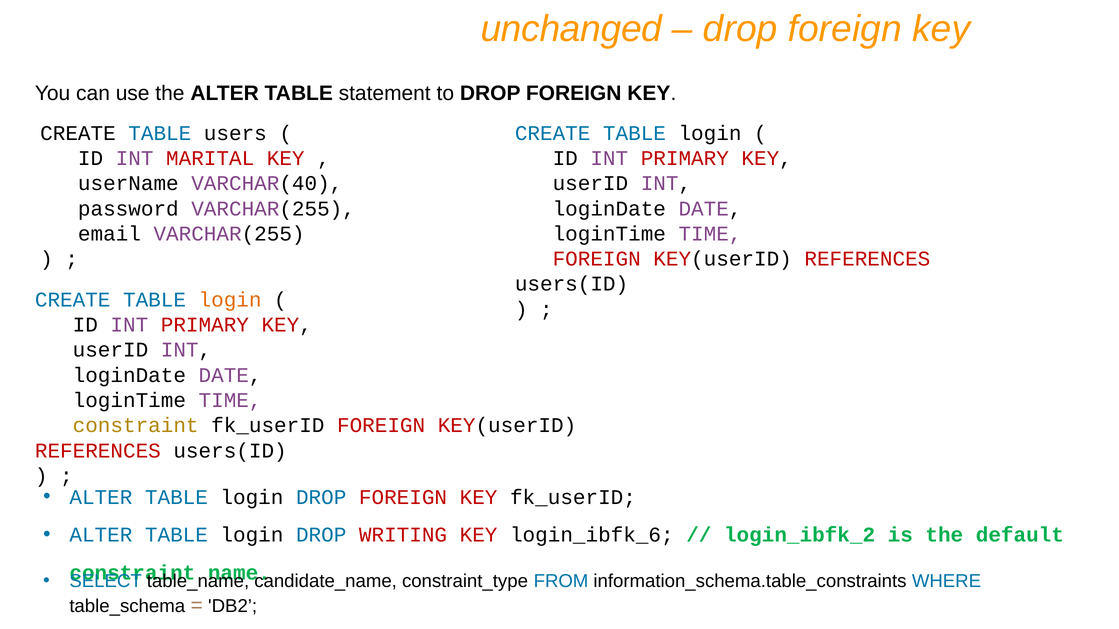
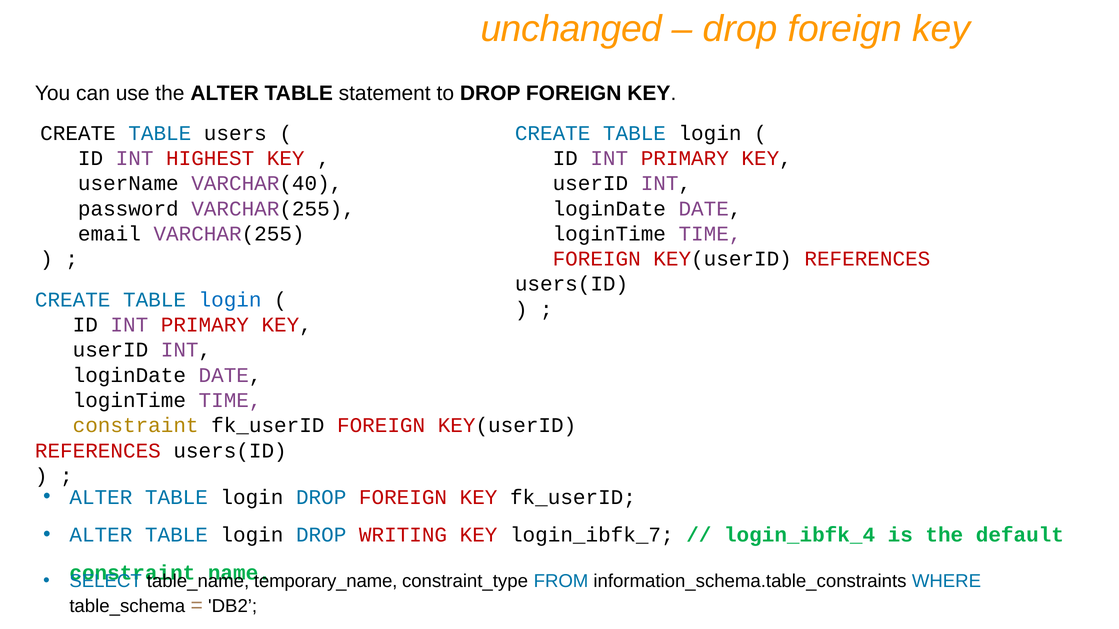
MARITAL: MARITAL -> HIGHEST (210, 158)
login colour: orange -> blue (230, 300)
login_ibfk_6: login_ibfk_6 -> login_ibfk_7 (592, 535)
login_ibfk_2: login_ibfk_2 -> login_ibfk_4 (800, 535)
candidate_name: candidate_name -> temporary_name (326, 582)
